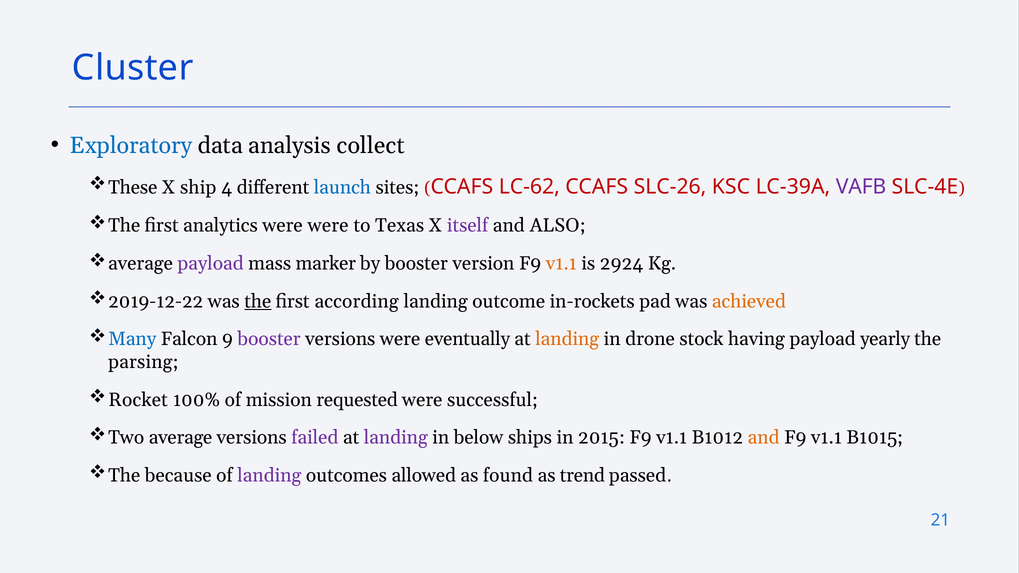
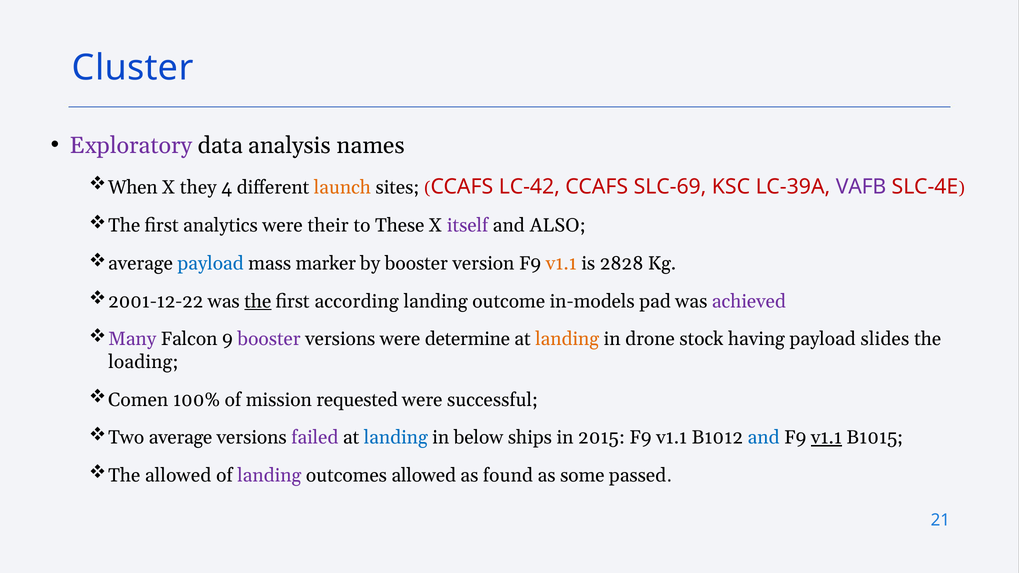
Exploratory colour: blue -> purple (131, 145)
collect: collect -> names (371, 145)
These: These -> When (133, 188)
ship: ship -> they (198, 188)
launch colour: blue -> orange (342, 188)
LC-62: LC-62 -> LC-42 (529, 187)
SLC-26: SLC-26 -> SLC-69 (670, 187)
were were: were -> their (328, 226)
Texas: Texas -> These (400, 226)
payload colour: purple -> blue (211, 264)
2924: 2924 -> 2828 (622, 264)
2019-12-22: 2019-12-22 -> 2001-12-22 (156, 301)
in-rockets: in-rockets -> in-models (592, 301)
achieved colour: orange -> purple (749, 301)
Many colour: blue -> purple (132, 339)
eventually: eventually -> determine (467, 339)
yearly: yearly -> slides (885, 339)
parsing: parsing -> loading (143, 362)
Rocket: Rocket -> Comen (138, 400)
landing colour: purple -> blue (396, 438)
and colour: orange -> blue (764, 438)
v1.1 underline: none -> present (826, 438)
The because: because -> allowed (178, 475)
trend: trend -> some (582, 475)
